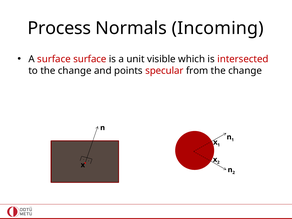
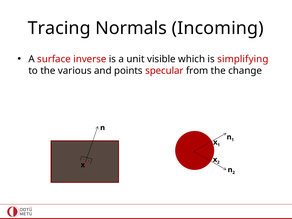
Process: Process -> Tracing (59, 28)
surface surface: surface -> inverse (90, 59)
intersected: intersected -> simplifying (243, 59)
to the change: change -> various (75, 71)
